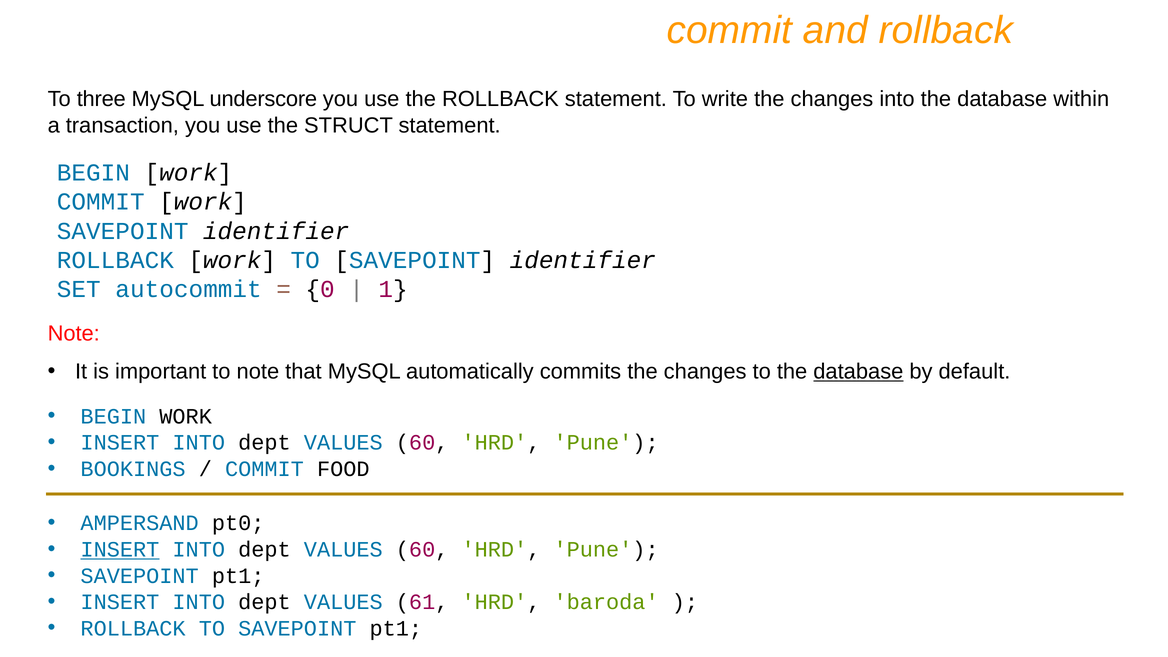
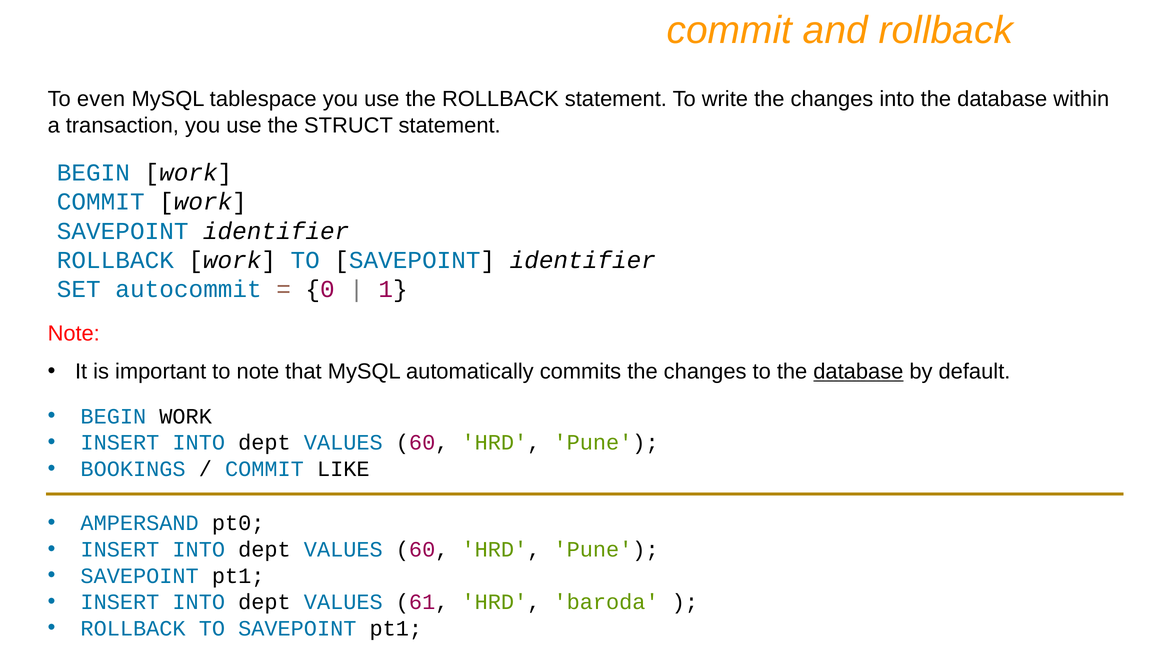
three: three -> even (101, 99)
underscore: underscore -> tablespace (263, 99)
FOOD: FOOD -> LIKE (343, 469)
INSERT underline: present -> none (120, 550)
